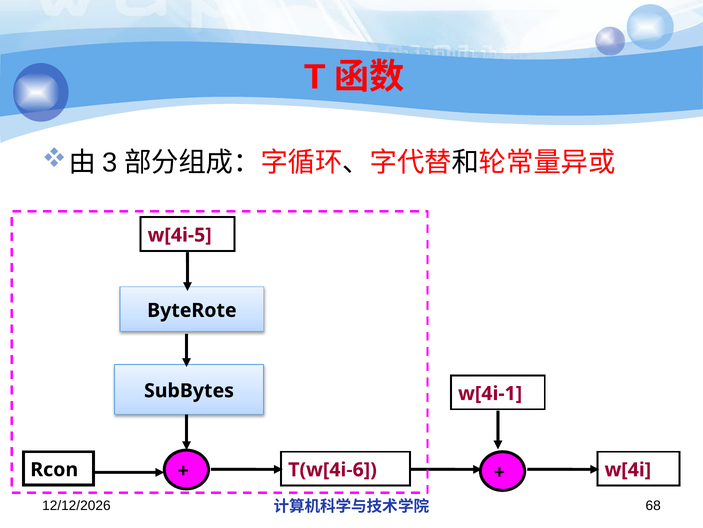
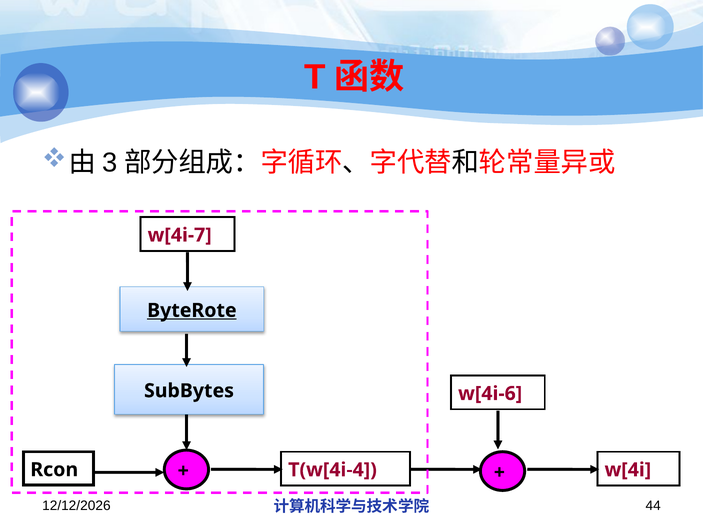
w[4i-5: w[4i-5 -> w[4i-7 (180, 235)
ByteRote underline: none -> present (192, 310)
w[4i-1: w[4i-1 -> w[4i-6 (490, 393)
T(w[4i-6: T(w[4i-6 -> T(w[4i-4 (333, 469)
68: 68 -> 44 (653, 505)
